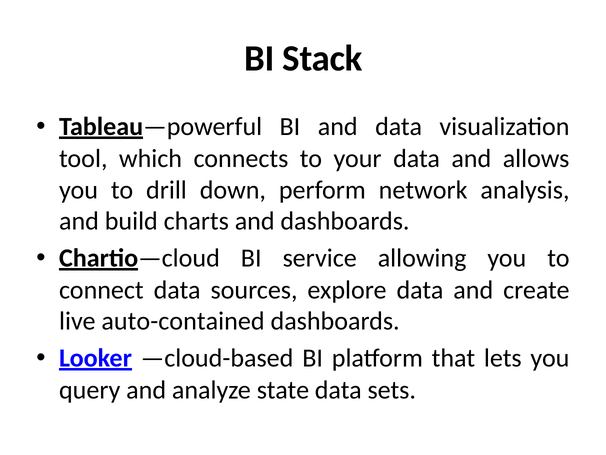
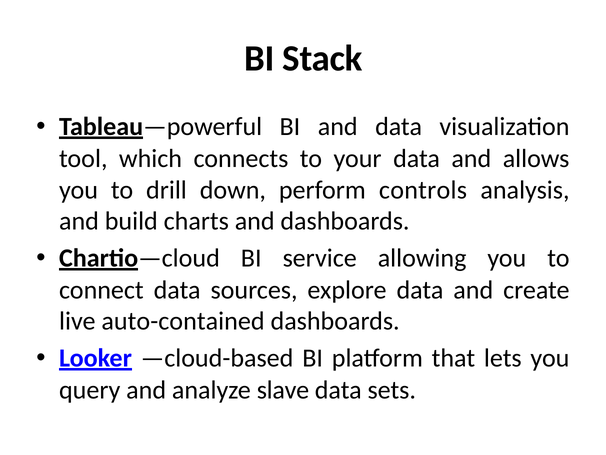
network: network -> controls (423, 190)
state: state -> slave (283, 389)
